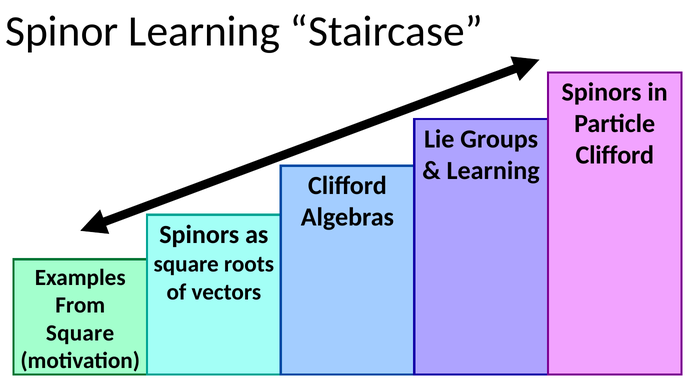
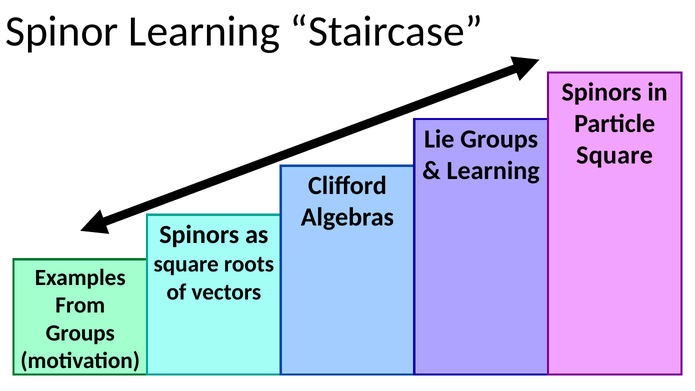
Clifford: Clifford -> Square (615, 155)
Square: Square -> Groups (80, 333)
